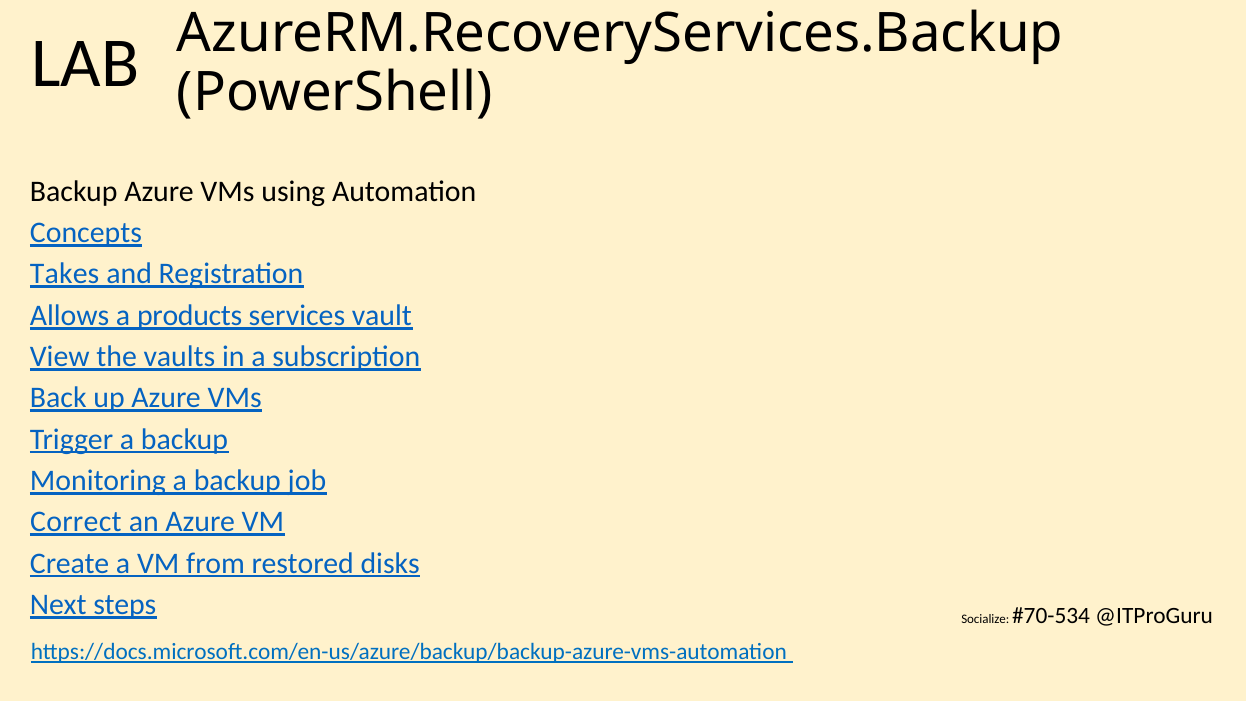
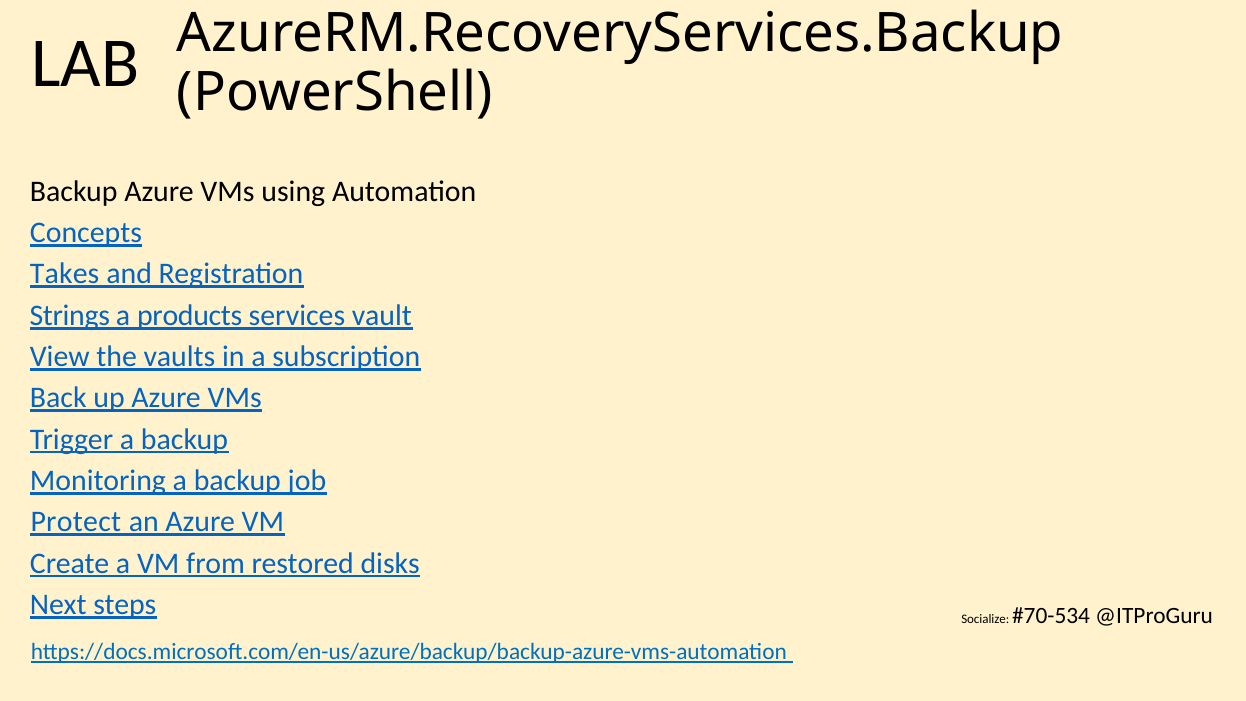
Allows: Allows -> Strings (70, 315)
Correct: Correct -> Protect (76, 522)
